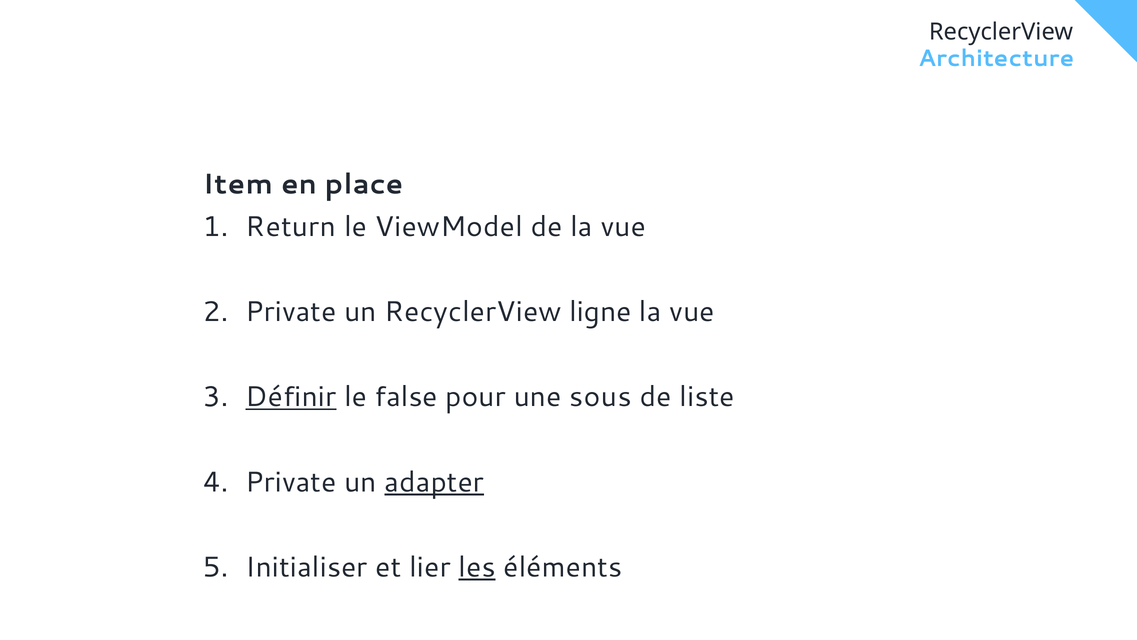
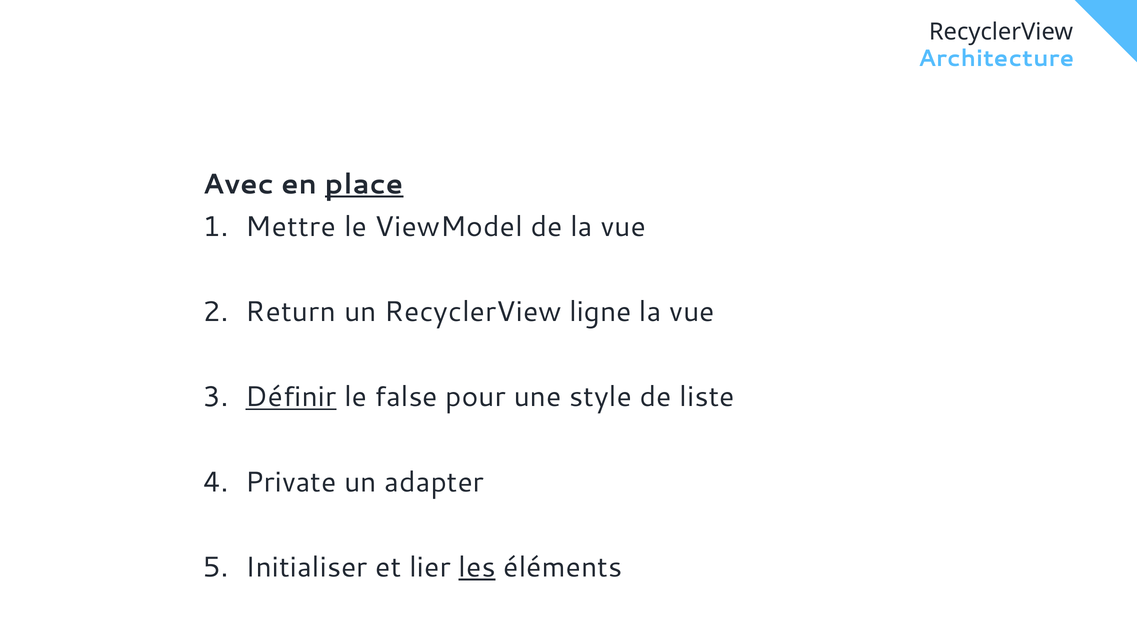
Item: Item -> Avec (238, 184)
place underline: none -> present (364, 184)
Return: Return -> Mettre (291, 227)
Private: Private -> Return (291, 312)
sous: sous -> style (601, 397)
adapter underline: present -> none (434, 482)
